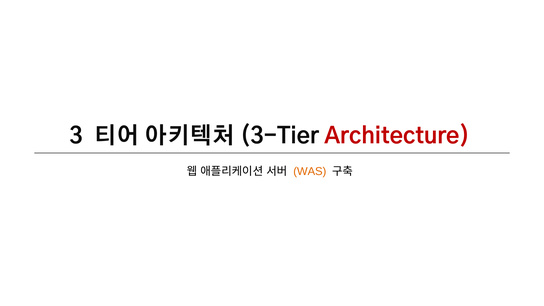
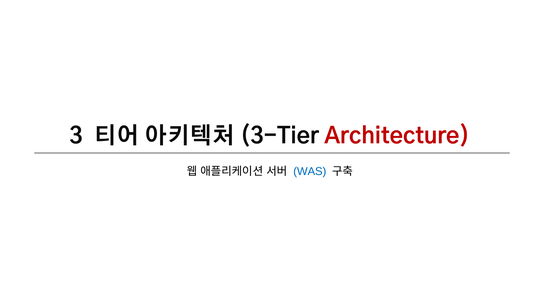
WAS colour: orange -> blue (310, 171)
